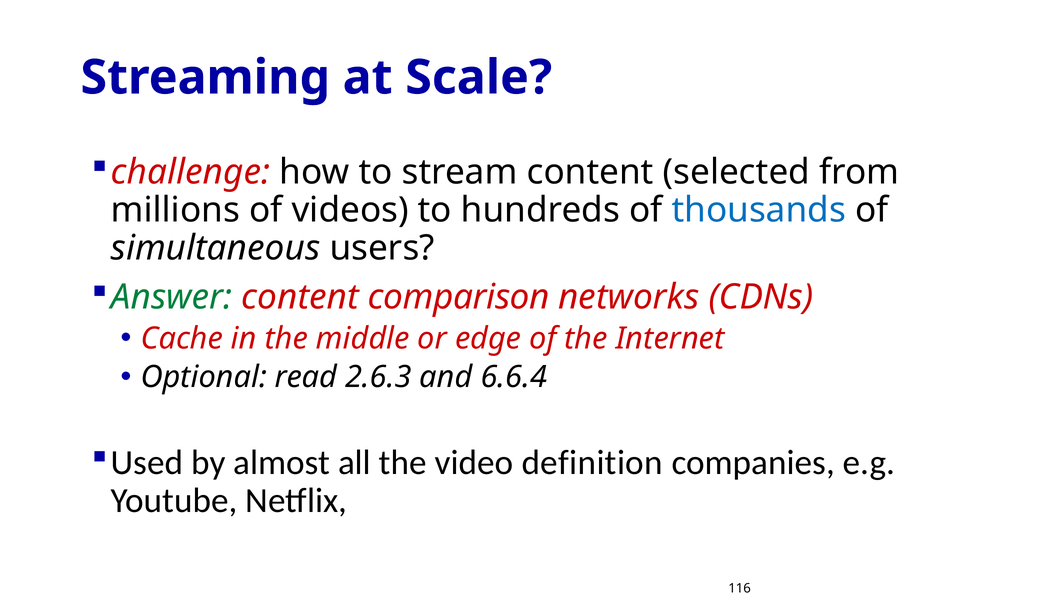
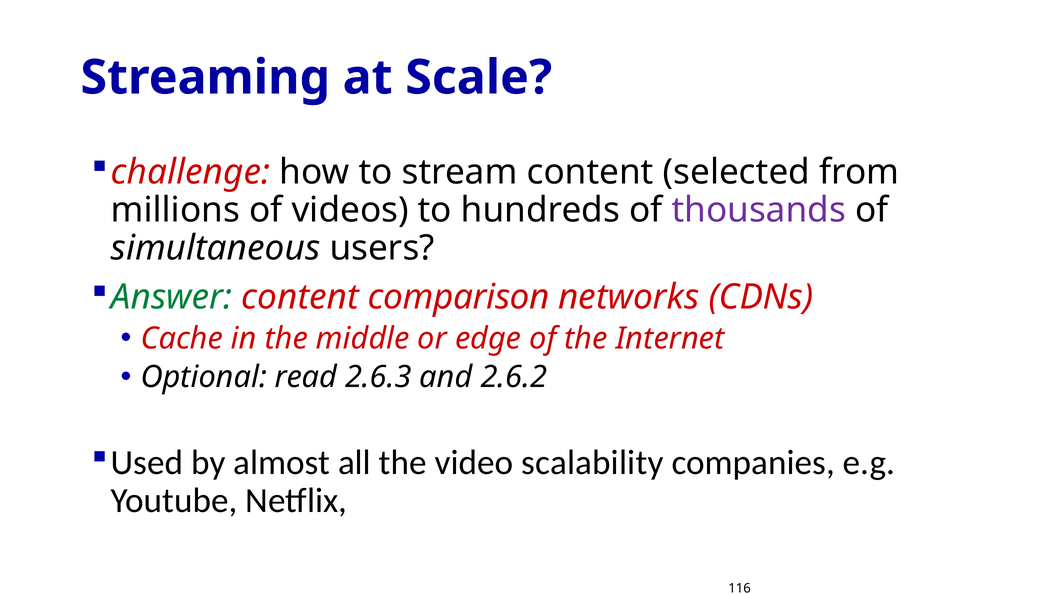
thousands colour: blue -> purple (759, 210)
6.6.4: 6.6.4 -> 2.6.2 (514, 377)
definition: definition -> scalability (592, 462)
